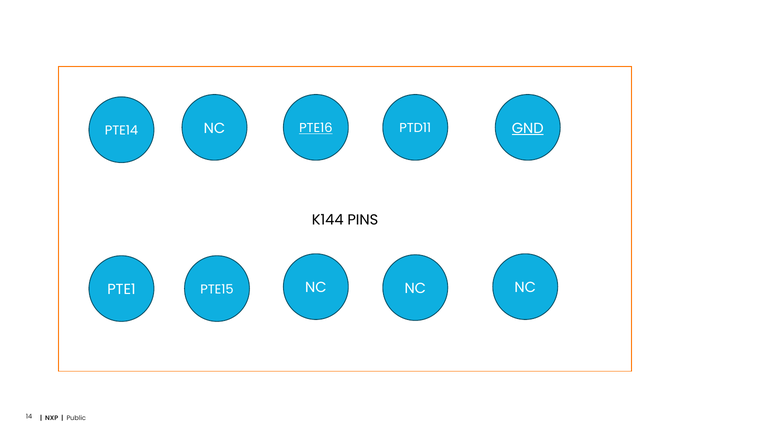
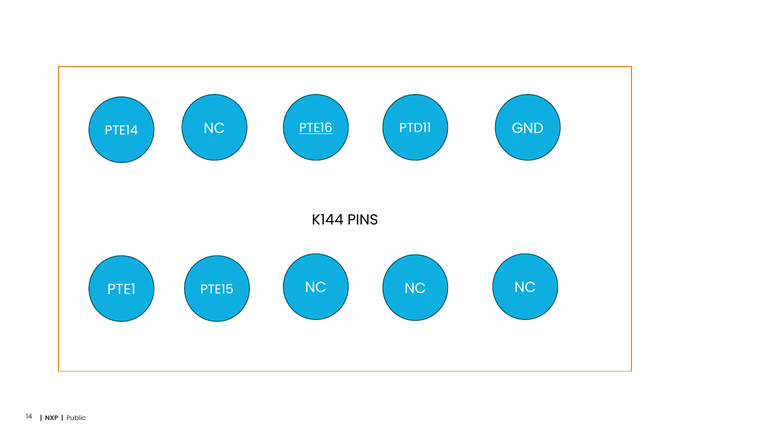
GND underline: present -> none (528, 128)
